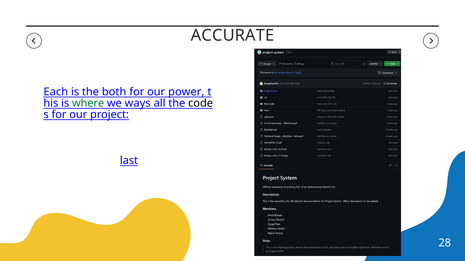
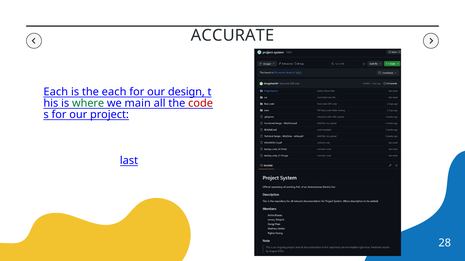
the both: both -> each (114, 92)
power: power -> design (186, 92)
ways: ways -> main (138, 104)
code colour: black -> red (201, 104)
